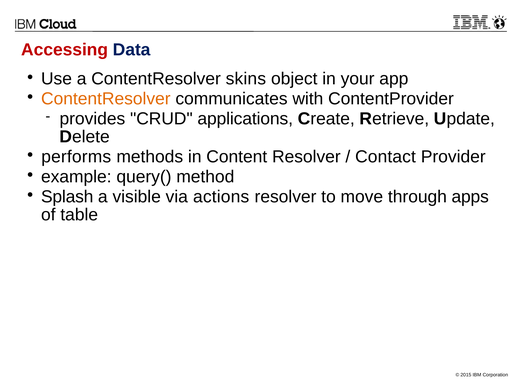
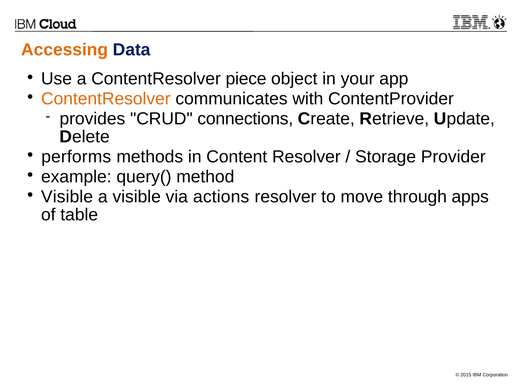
Accessing colour: red -> orange (65, 50)
skins: skins -> piece (246, 79)
applications: applications -> connections (245, 119)
Contact: Contact -> Storage (386, 157)
Splash: Splash -> Visible (67, 197)
